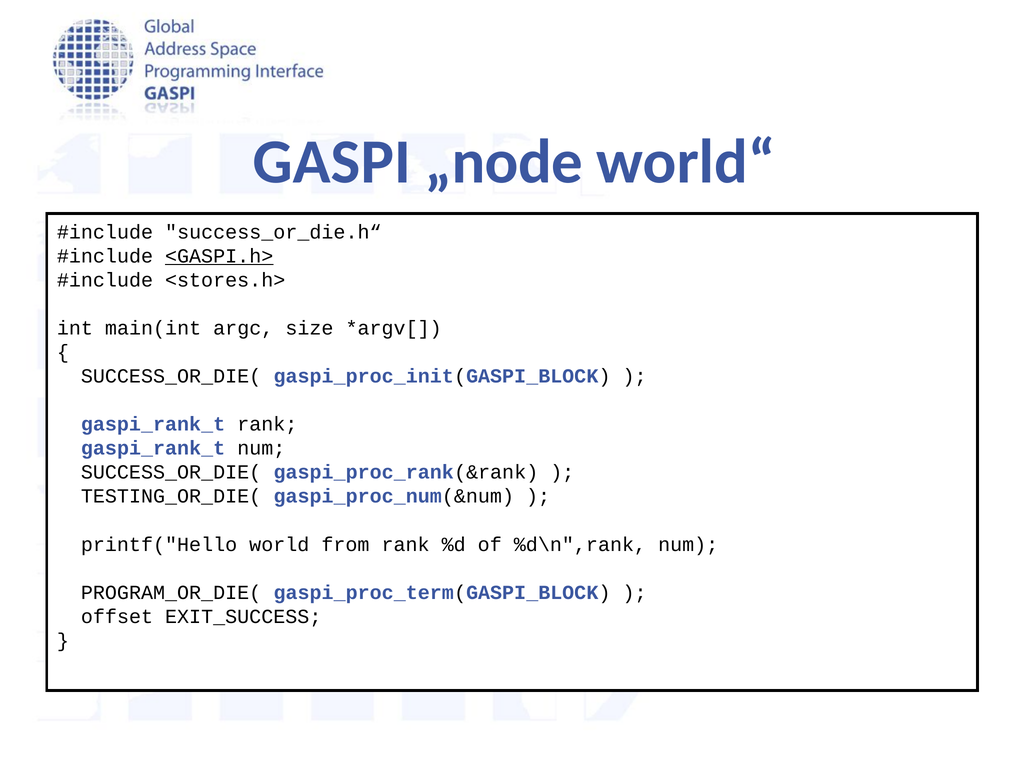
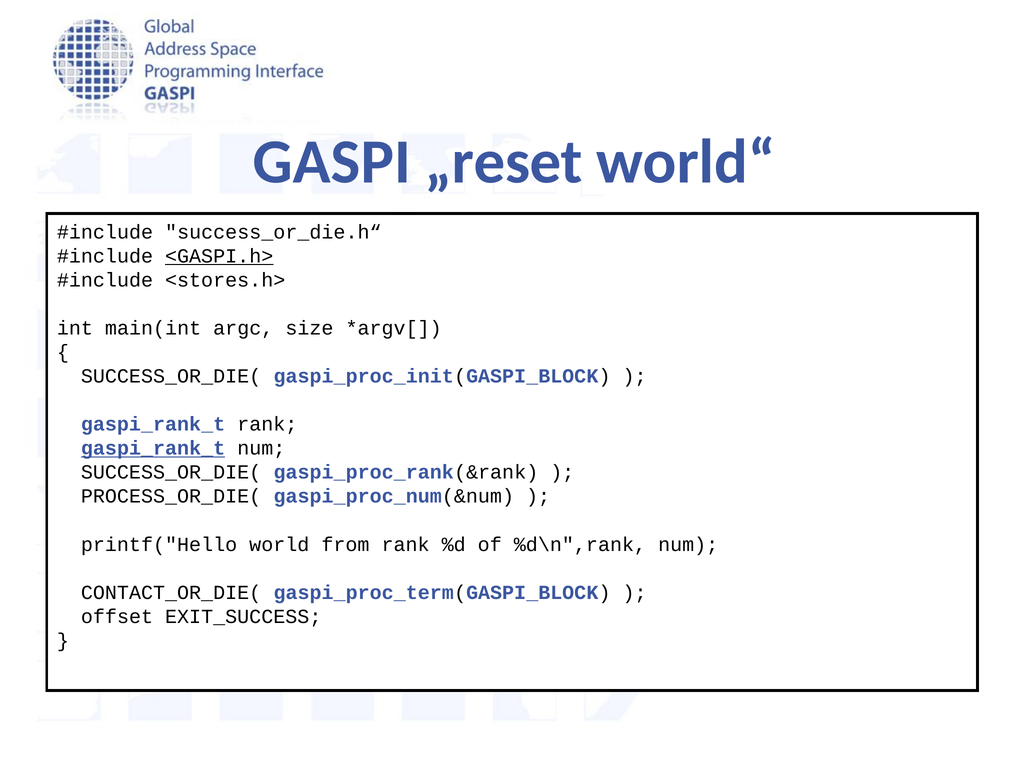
„node: „node -> „reset (504, 162)
gaspi_rank_t underline: none -> present (153, 448)
TESTING_OR_DIE(: TESTING_OR_DIE( -> PROCESS_OR_DIE( (171, 496)
PROGRAM_OR_DIE(: PROGRAM_OR_DIE( -> CONTACT_OR_DIE( (171, 592)
